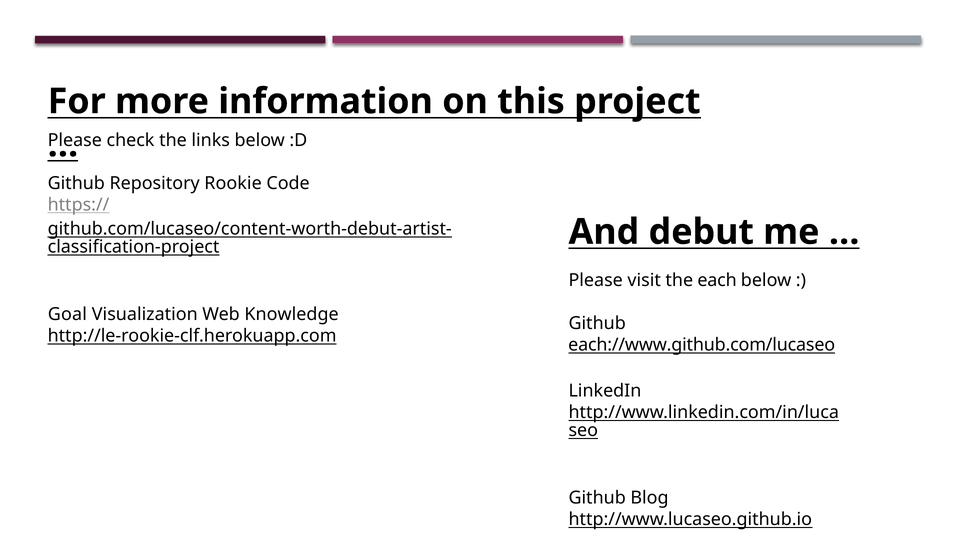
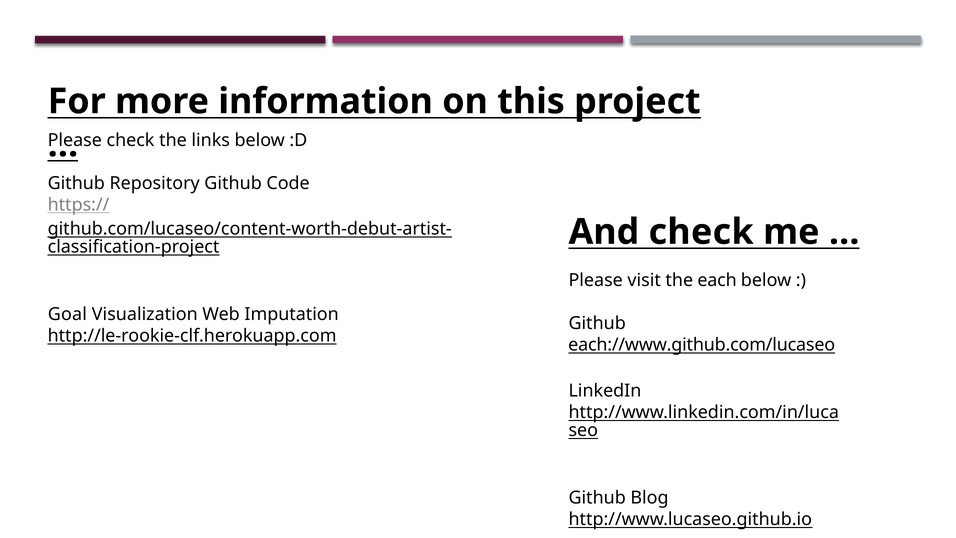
Repository Rookie: Rookie -> Github (233, 183)
And debut: debut -> check (701, 232)
Knowledge: Knowledge -> Imputation (292, 314)
